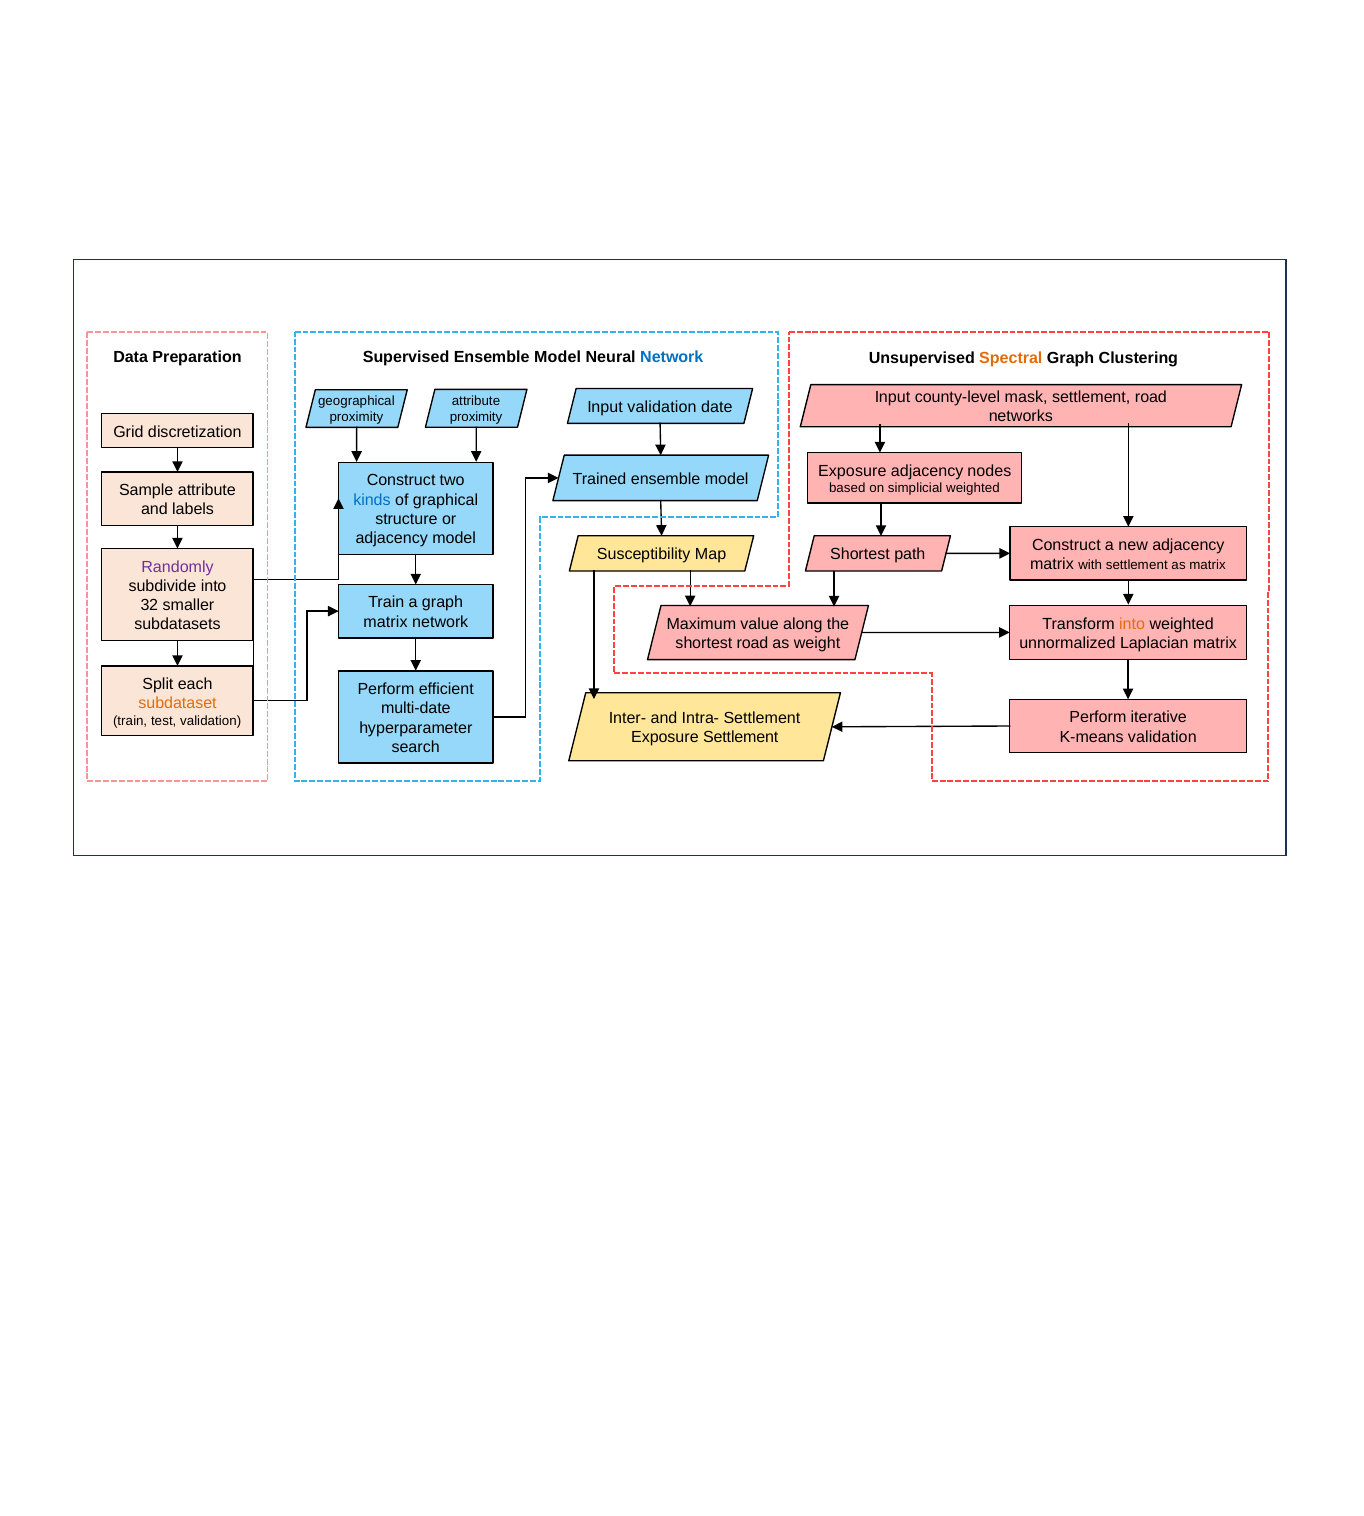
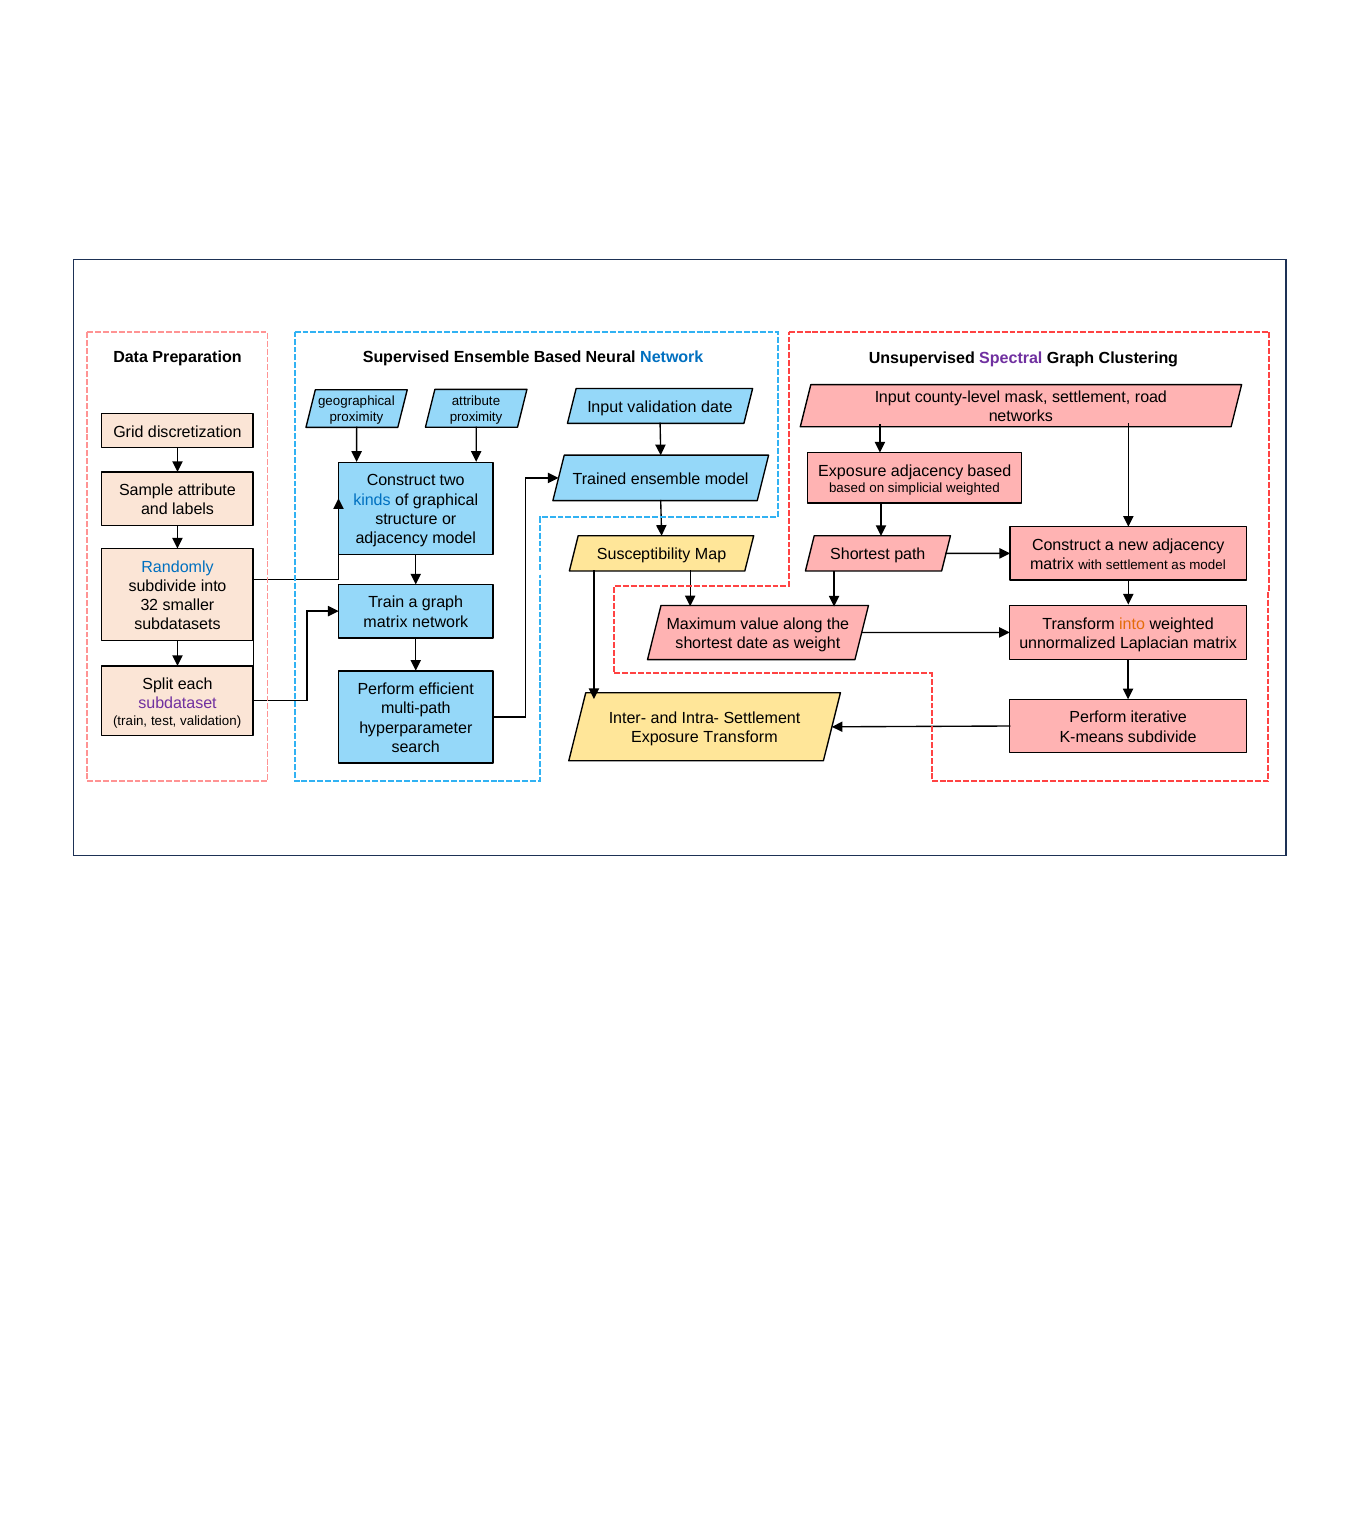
Supervised Ensemble Model: Model -> Based (558, 357)
Spectral colour: orange -> purple (1011, 358)
adjacency nodes: nodes -> based (989, 471)
as matrix: matrix -> model (1208, 565)
Randomly colour: purple -> blue (178, 567)
shortest road: road -> date (752, 643)
subdataset colour: orange -> purple (178, 703)
multi-date: multi-date -> multi-path (416, 708)
K-means validation: validation -> subdivide (1162, 736)
Exposure Settlement: Settlement -> Transform (741, 737)
